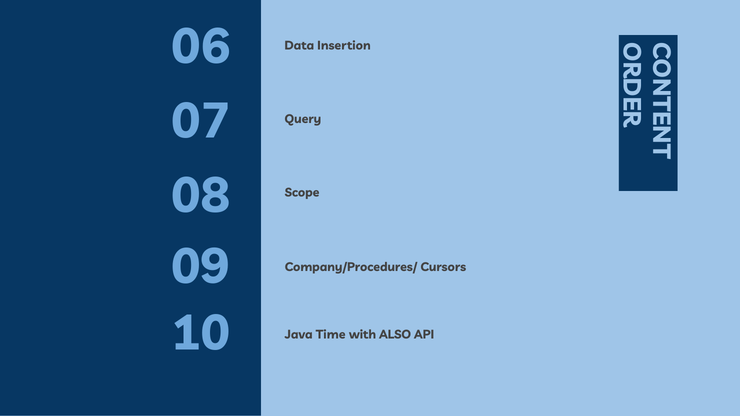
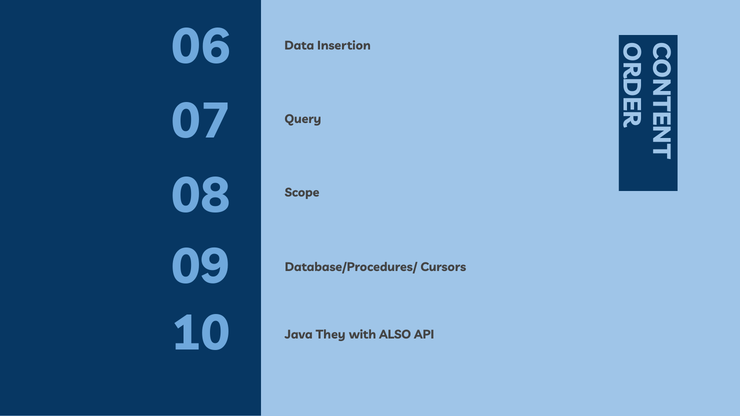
Company/Procedures/: Company/Procedures/ -> Database/Procedures/ (351, 267)
Time: Time -> They (331, 335)
